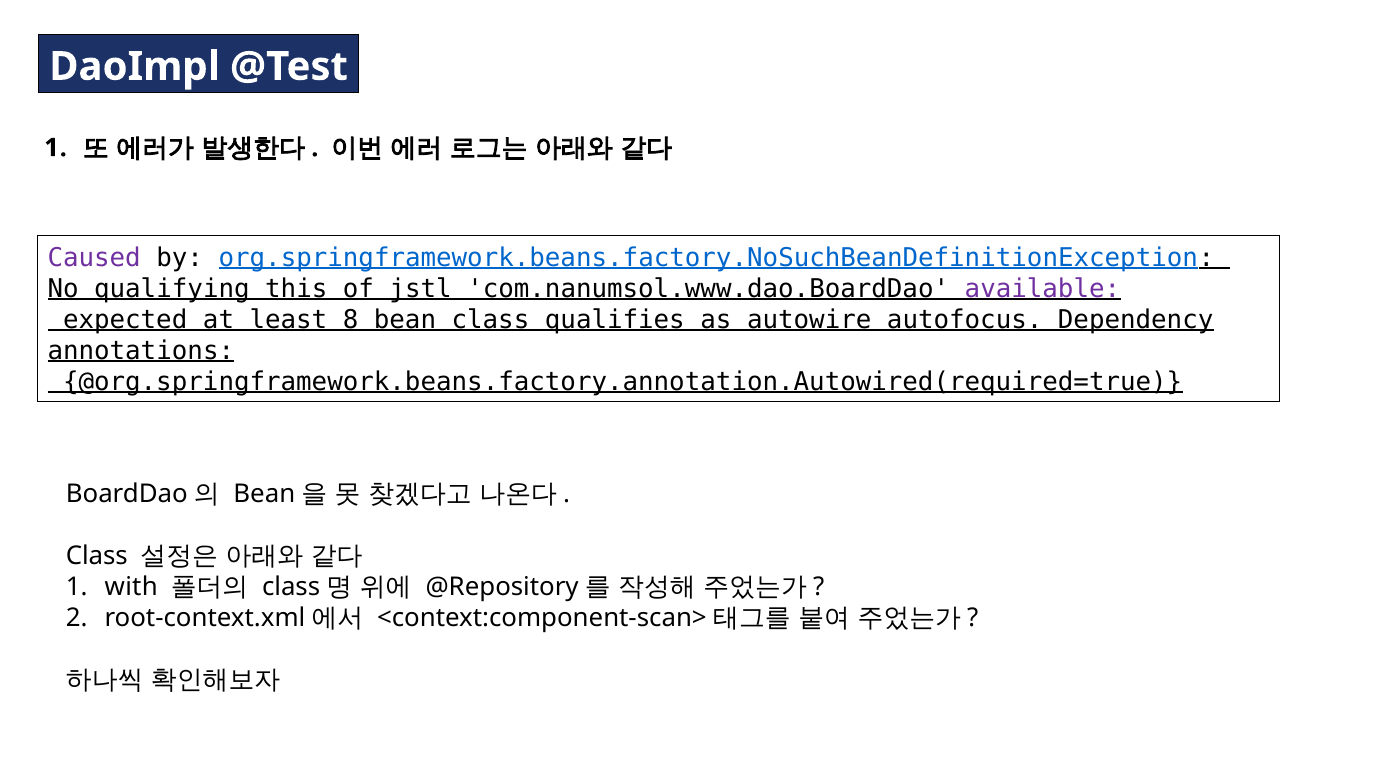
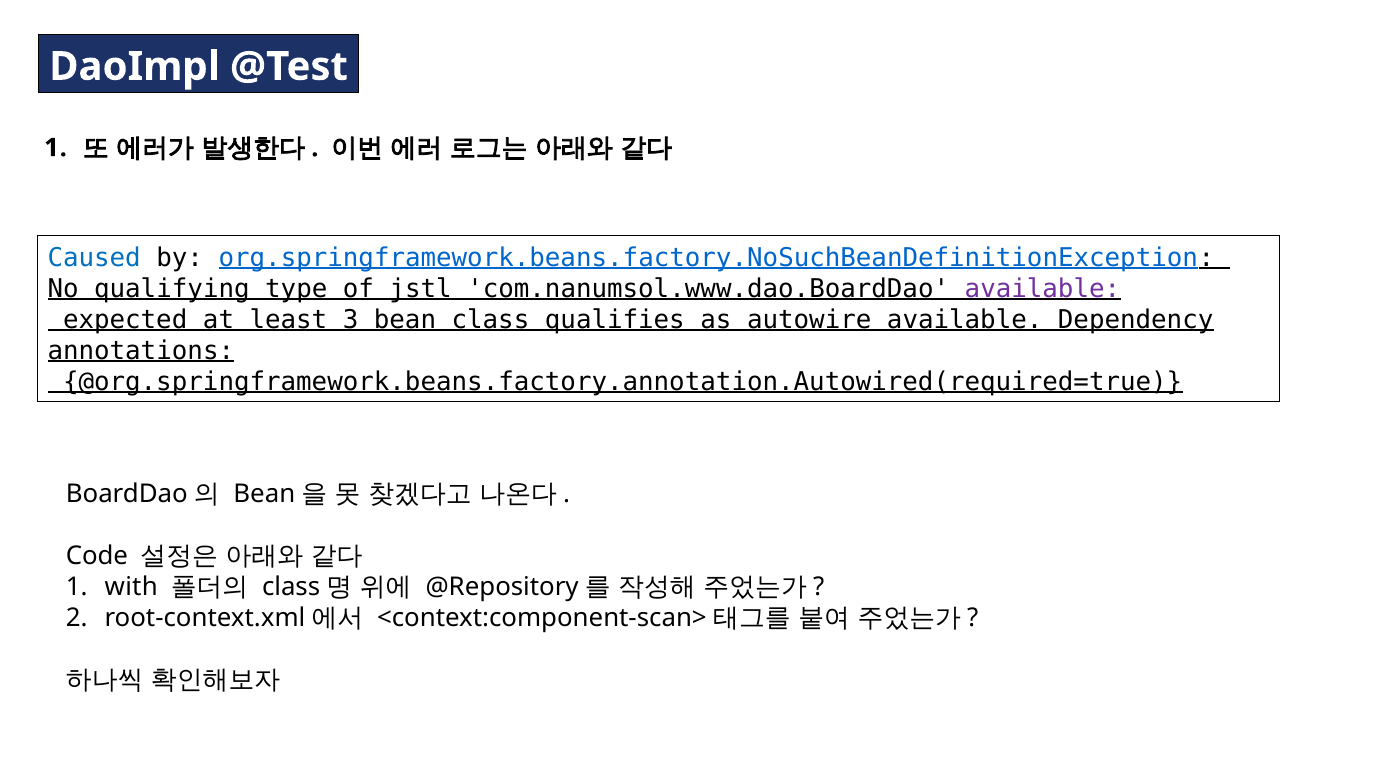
Caused colour: purple -> blue (94, 258)
this: this -> type (296, 289)
8: 8 -> 3 (351, 320)
autowire autofocus: autofocus -> available (965, 320)
Class: Class -> Code (97, 556)
